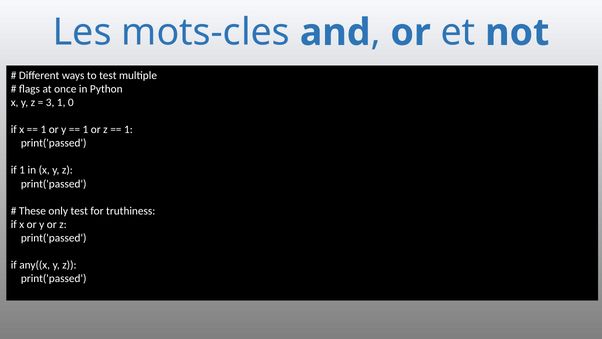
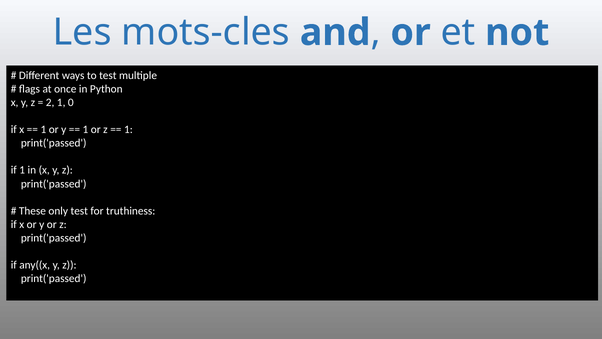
3: 3 -> 2 (50, 102)
